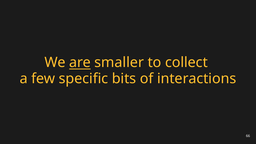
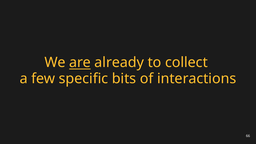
smaller: smaller -> already (119, 62)
